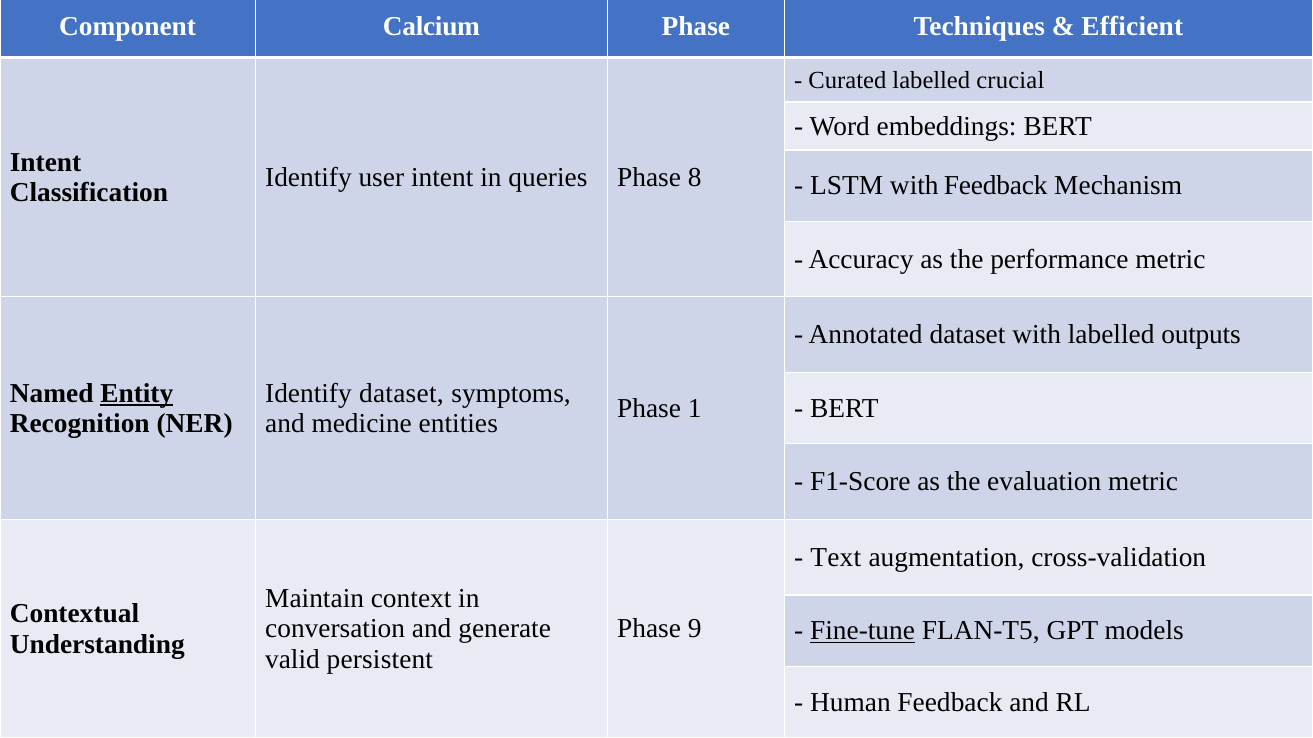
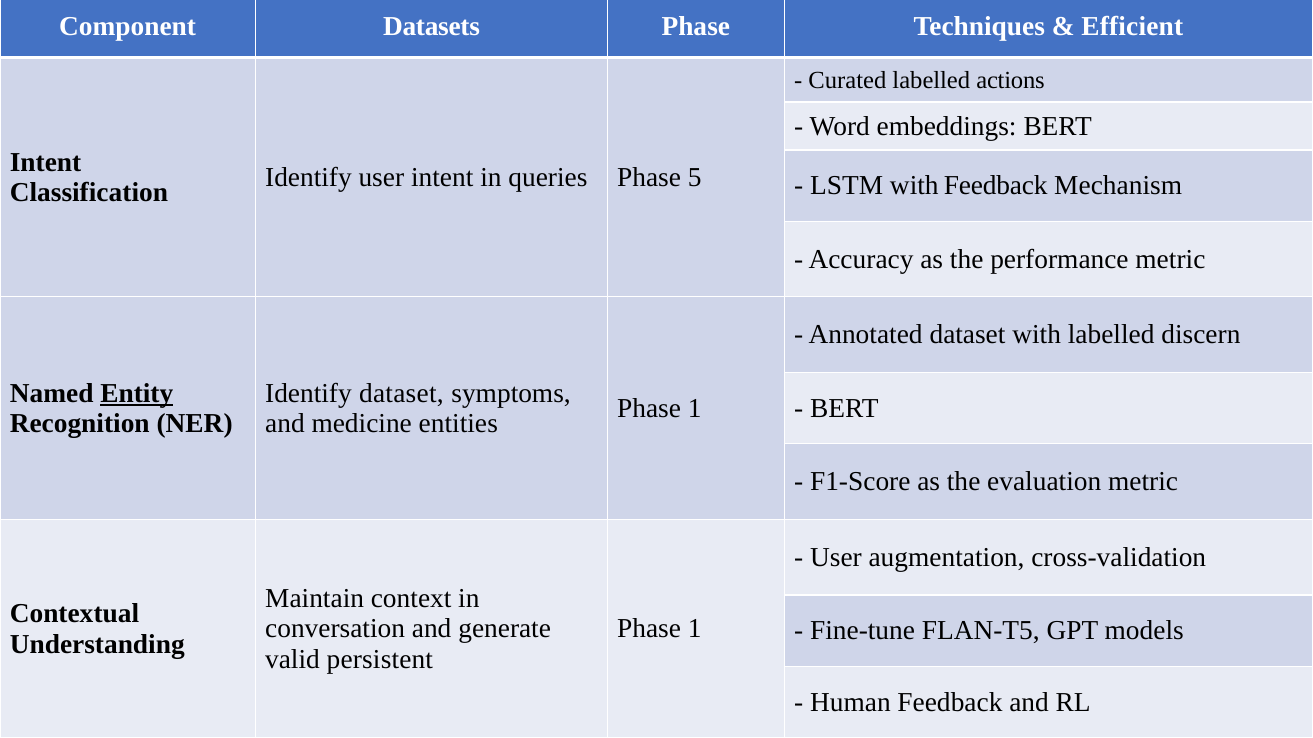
Calcium: Calcium -> Datasets (431, 27)
crucial: crucial -> actions (1011, 80)
8: 8 -> 5 (695, 178)
outputs: outputs -> discern (1201, 335)
Text: Text -> User (836, 558)
9: 9 -> 1 (695, 629)
Fine-tune underline: present -> none (863, 631)
